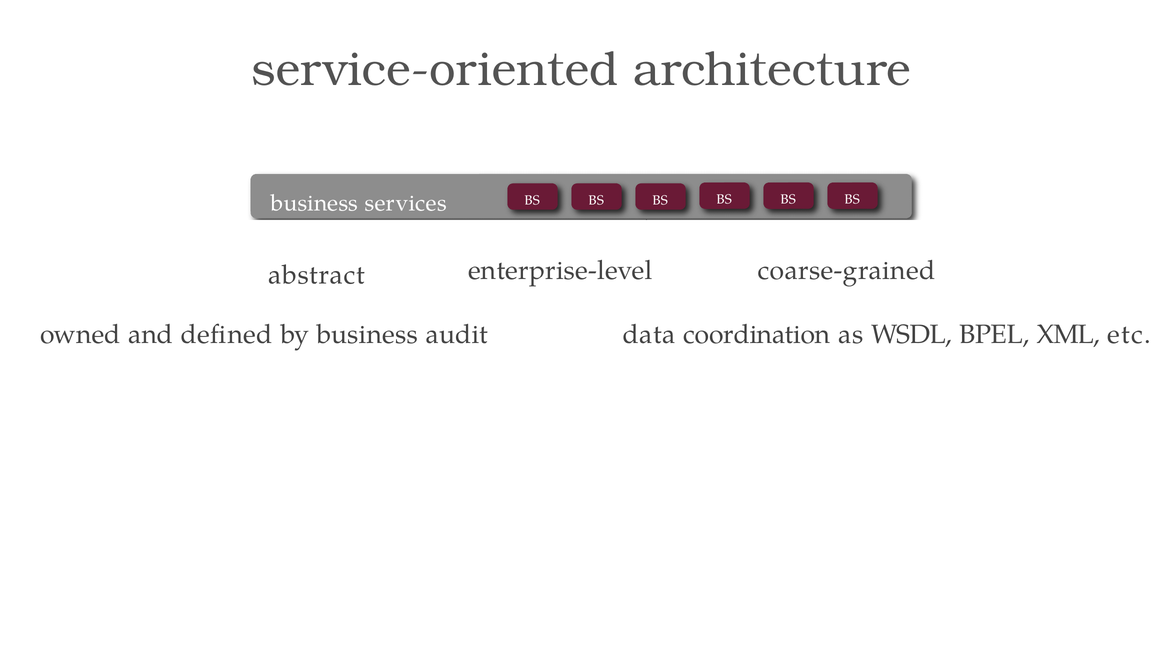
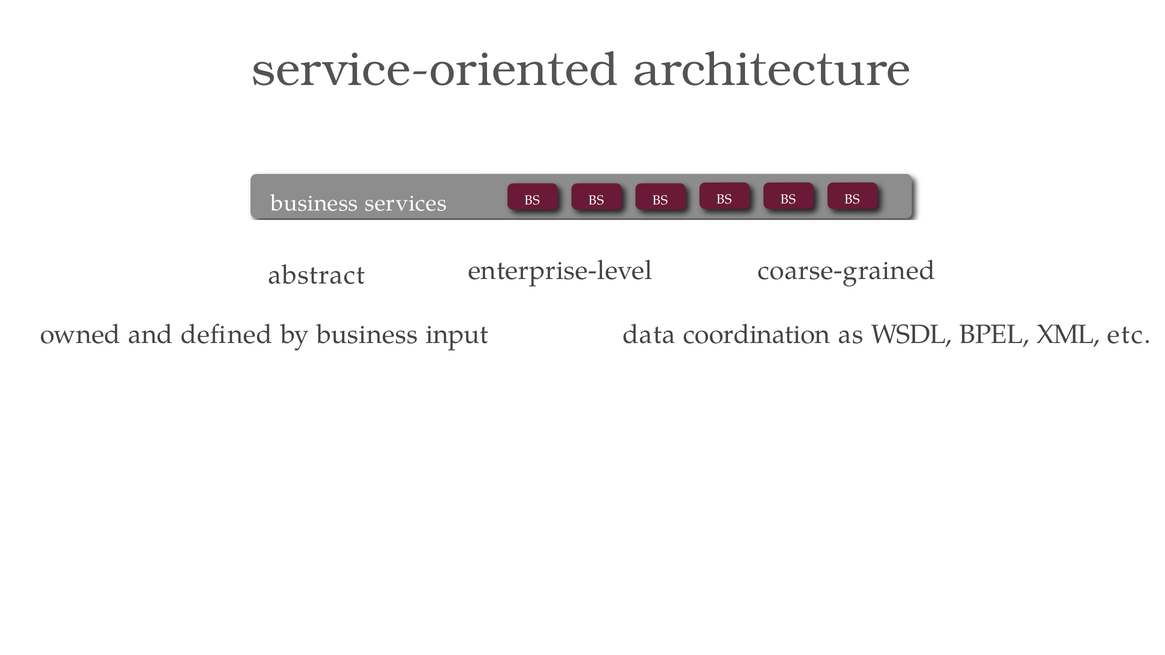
audit: audit -> input (457, 335)
